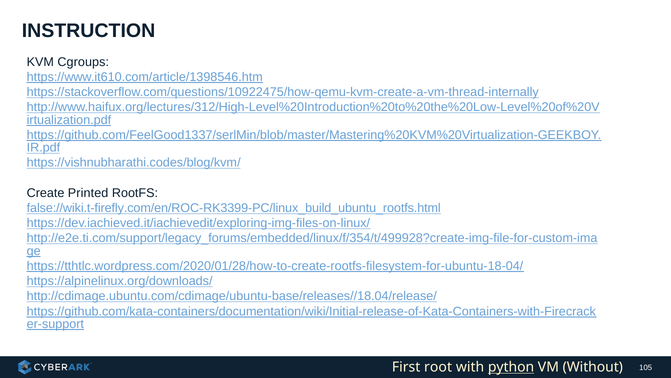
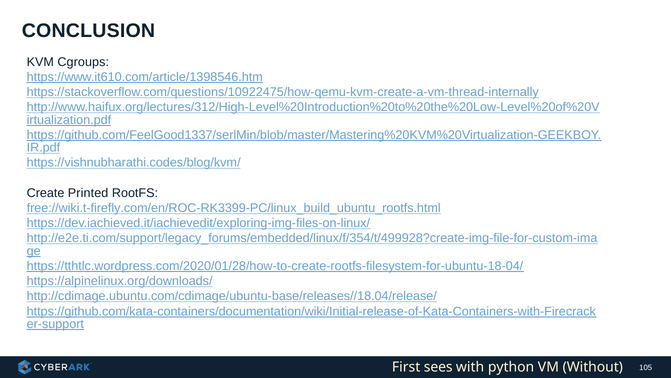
INSTRUCTION: INSTRUCTION -> CONCLUSION (88, 31)
false://wiki.t-firefly.com/en/ROC-RK3399-PC/linux_build_ubuntu_rootfs.html: false://wiki.t-firefly.com/en/ROC-RK3399-PC/linux_build_ubuntu_rootfs.html -> free://wiki.t-firefly.com/en/ROC-RK3399-PC/linux_build_ubuntu_rootfs.html (234, 208)
root: root -> sees (438, 367)
python underline: present -> none (511, 367)
